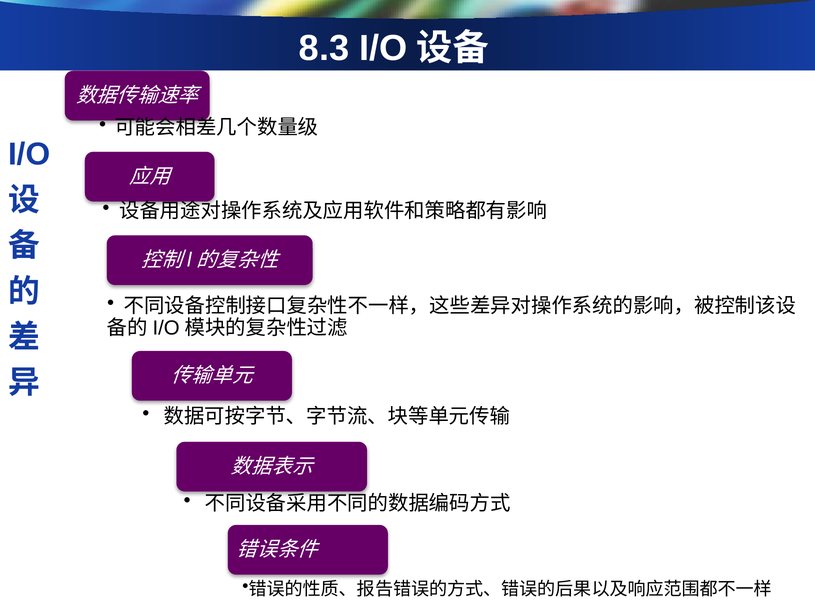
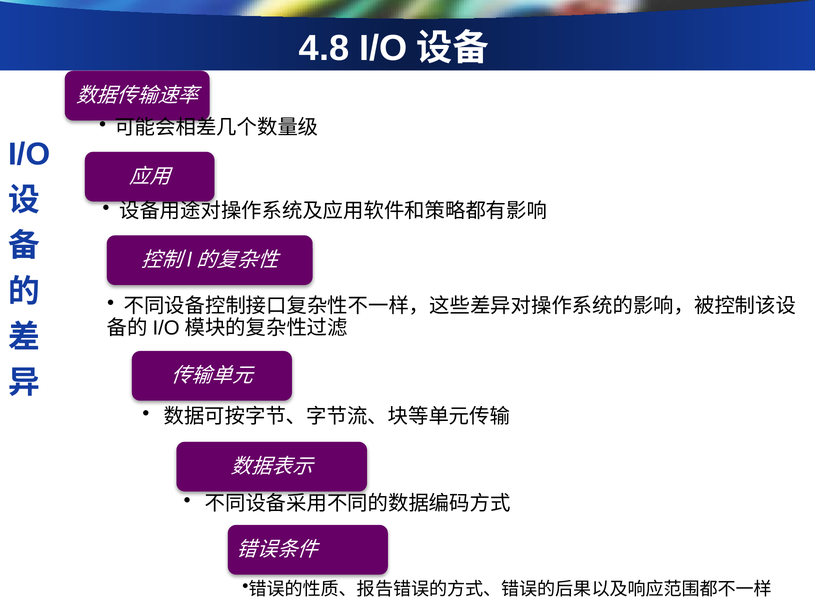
8.3: 8.3 -> 4.8 (324, 48)
